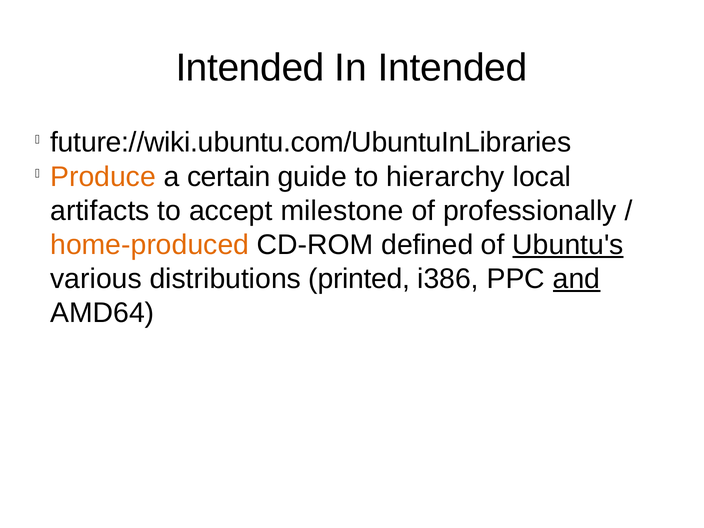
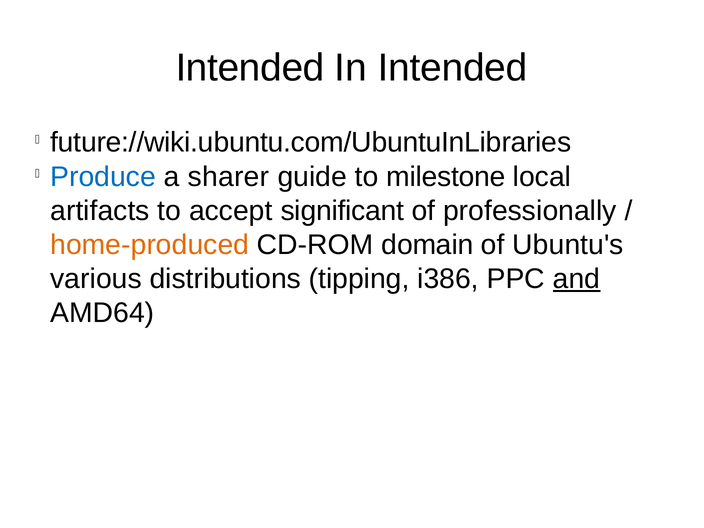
Produce colour: orange -> blue (103, 177)
certain: certain -> sharer (228, 177)
hierarchy: hierarchy -> milestone (446, 177)
milestone: milestone -> significant (342, 211)
defined: defined -> domain (427, 245)
Ubuntu's underline: present -> none (568, 245)
printed: printed -> tipping (359, 279)
